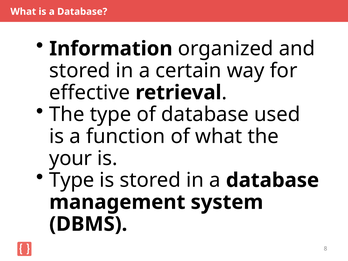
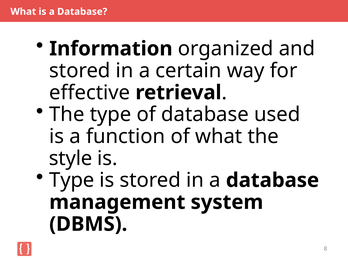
your: your -> style (71, 158)
